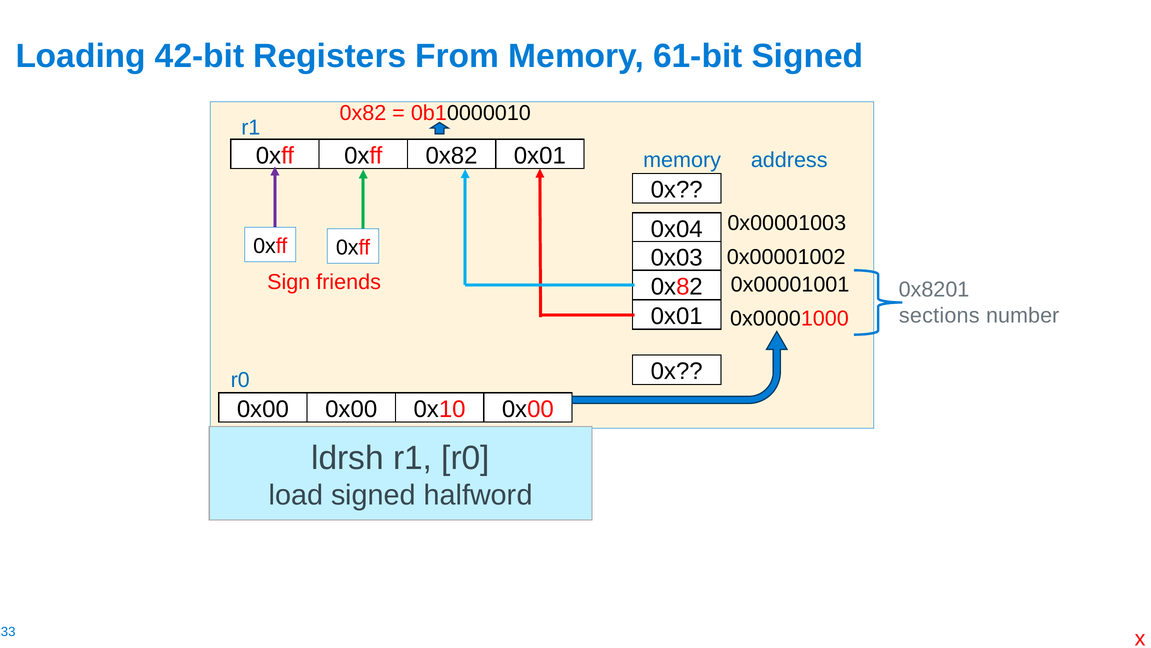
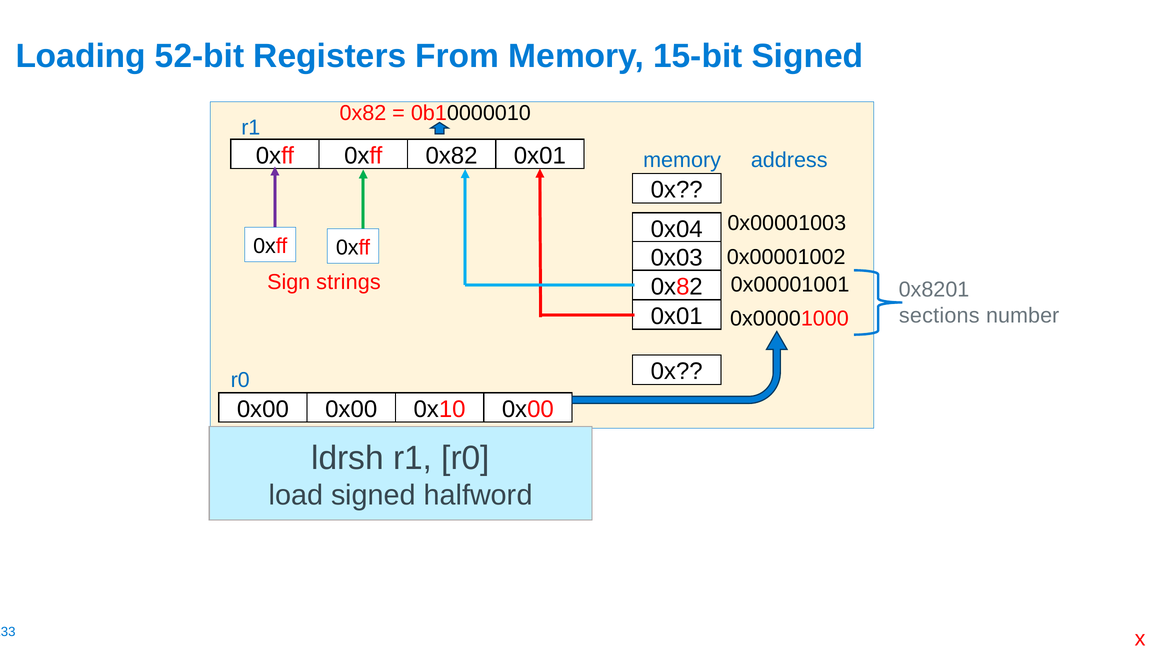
42-bit: 42-bit -> 52-bit (200, 56)
61-bit: 61-bit -> 15-bit (698, 56)
friends: friends -> strings (348, 282)
